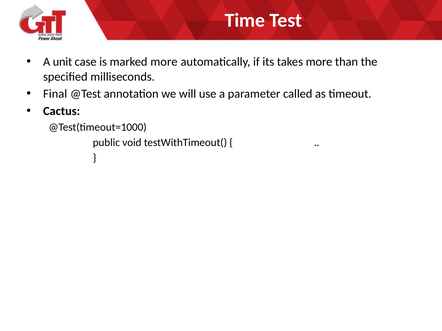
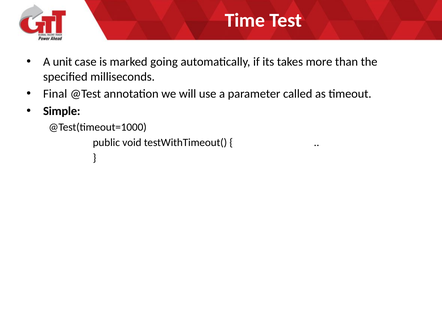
marked more: more -> going (164, 62)
Cactus: Cactus -> Simple (62, 111)
